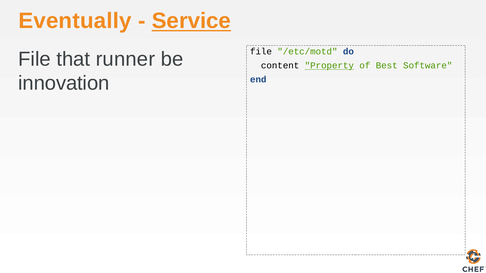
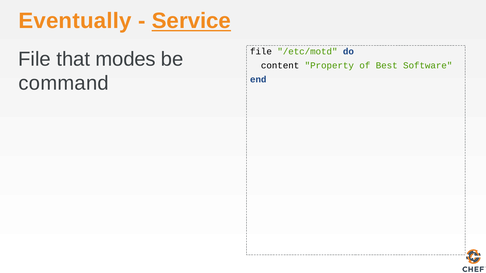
runner: runner -> modes (126, 59)
Property underline: present -> none (329, 66)
innovation: innovation -> command (64, 83)
